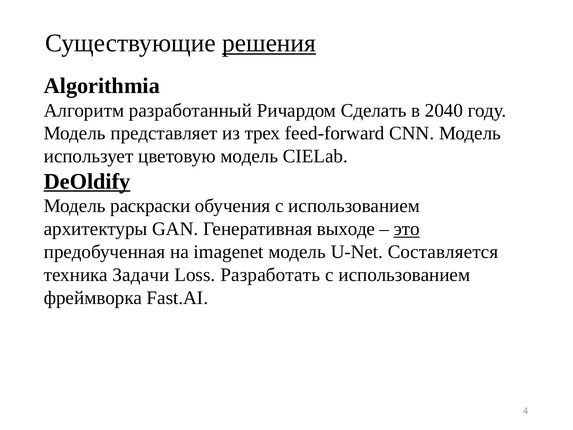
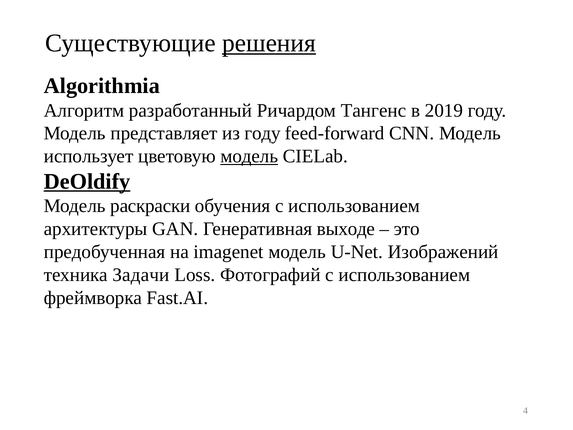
Сделать: Сделать -> Тангенс (374, 110)
2040: 2040 -> 2019 (444, 110)
из трех: трех -> году (263, 133)
модель underline: none -> present (249, 156)
это underline: present -> none (407, 229)
Составляется: Составляется -> Изображений (443, 252)
Разработать: Разработать -> Фотографий (270, 275)
